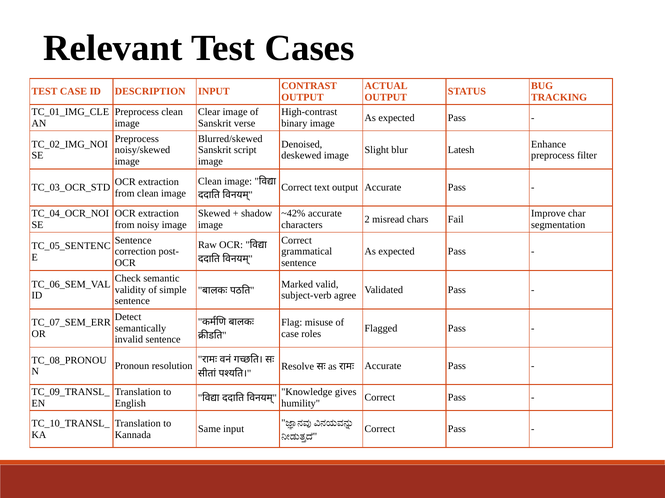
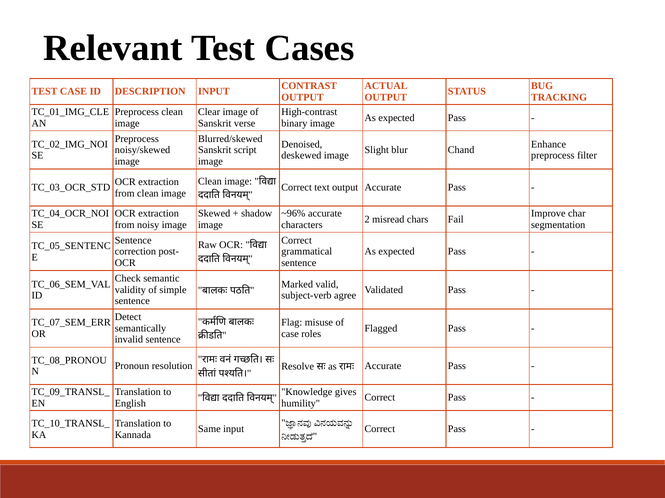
Latesh: Latesh -> Chand (461, 150)
~42%: ~42% -> ~96% (293, 214)
